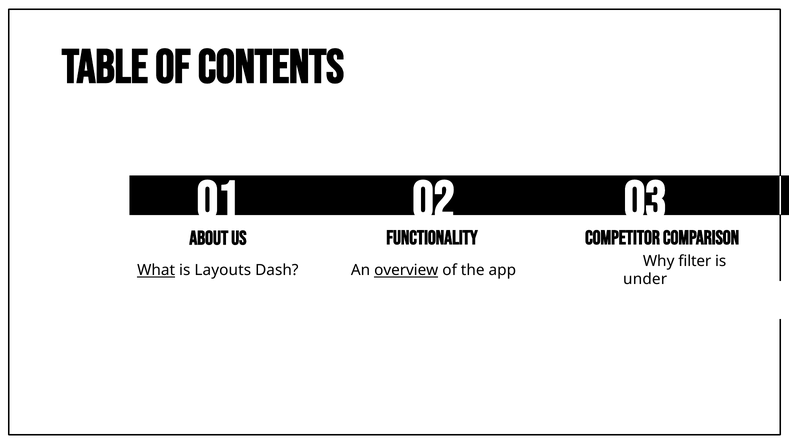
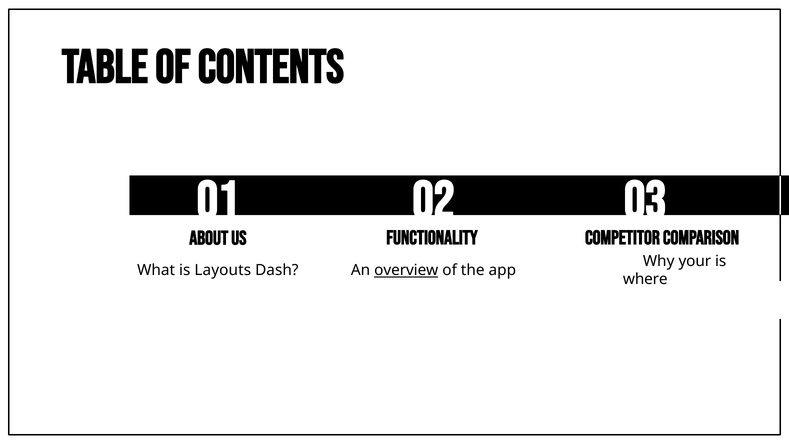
filter: filter -> your (695, 261)
What underline: present -> none (156, 270)
under: under -> where (645, 279)
